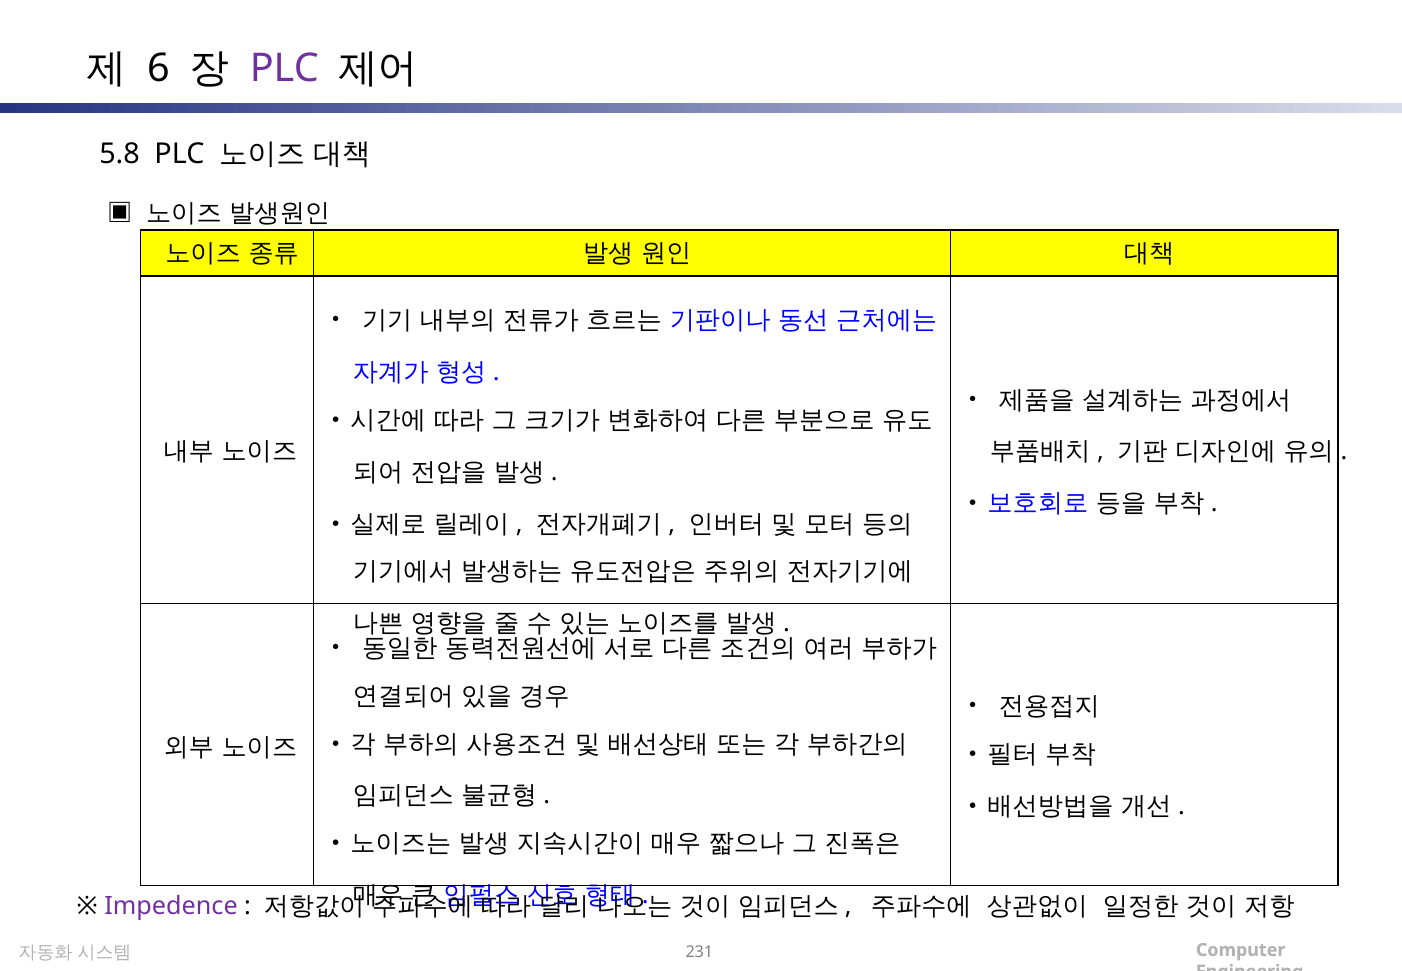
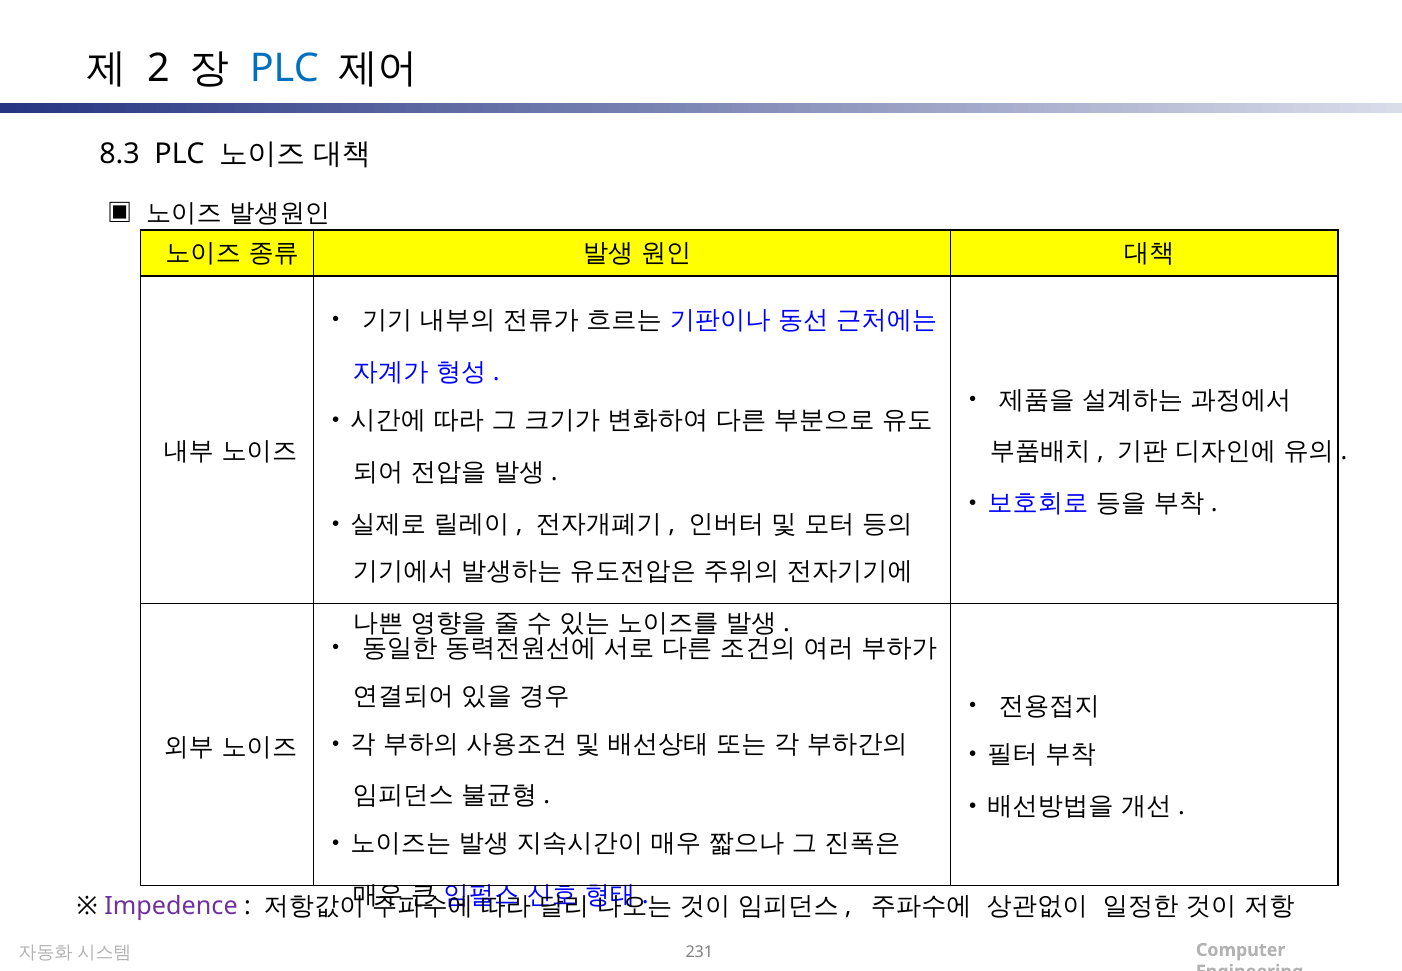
6: 6 -> 2 (158, 68)
PLC colour: purple -> blue (284, 68)
5.8: 5.8 -> 8.3 (120, 154)
